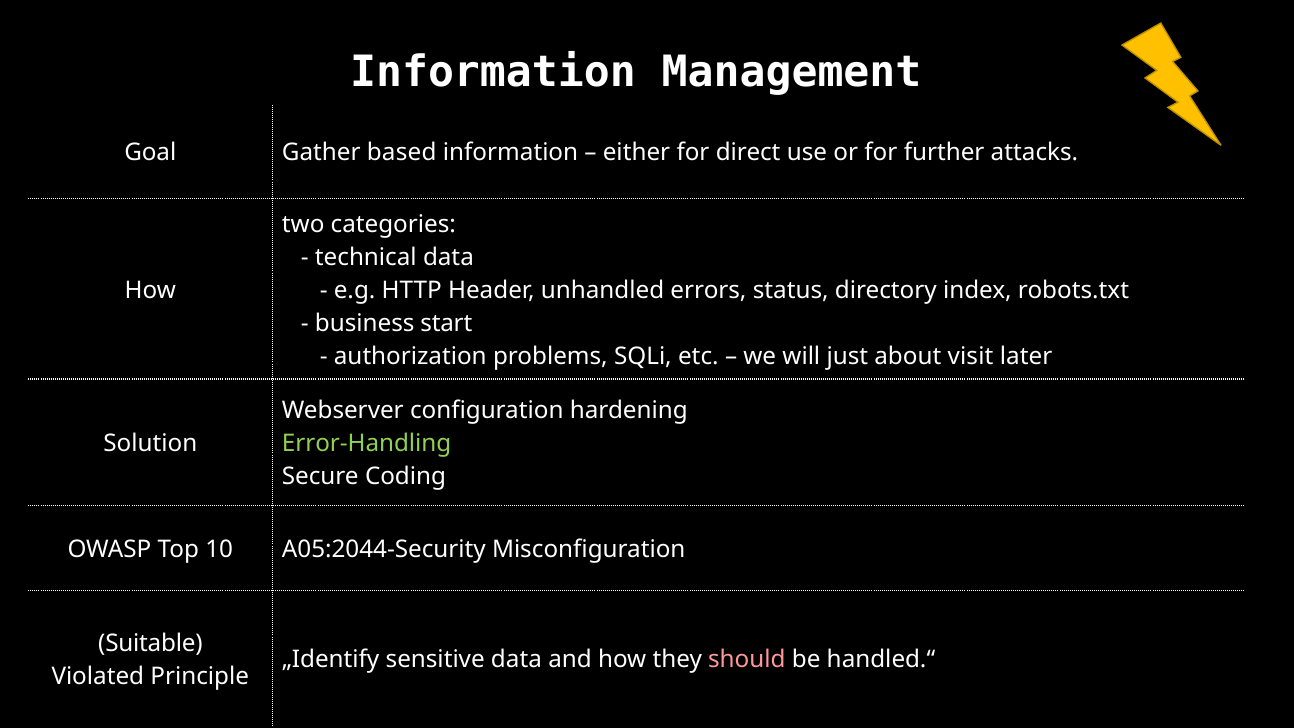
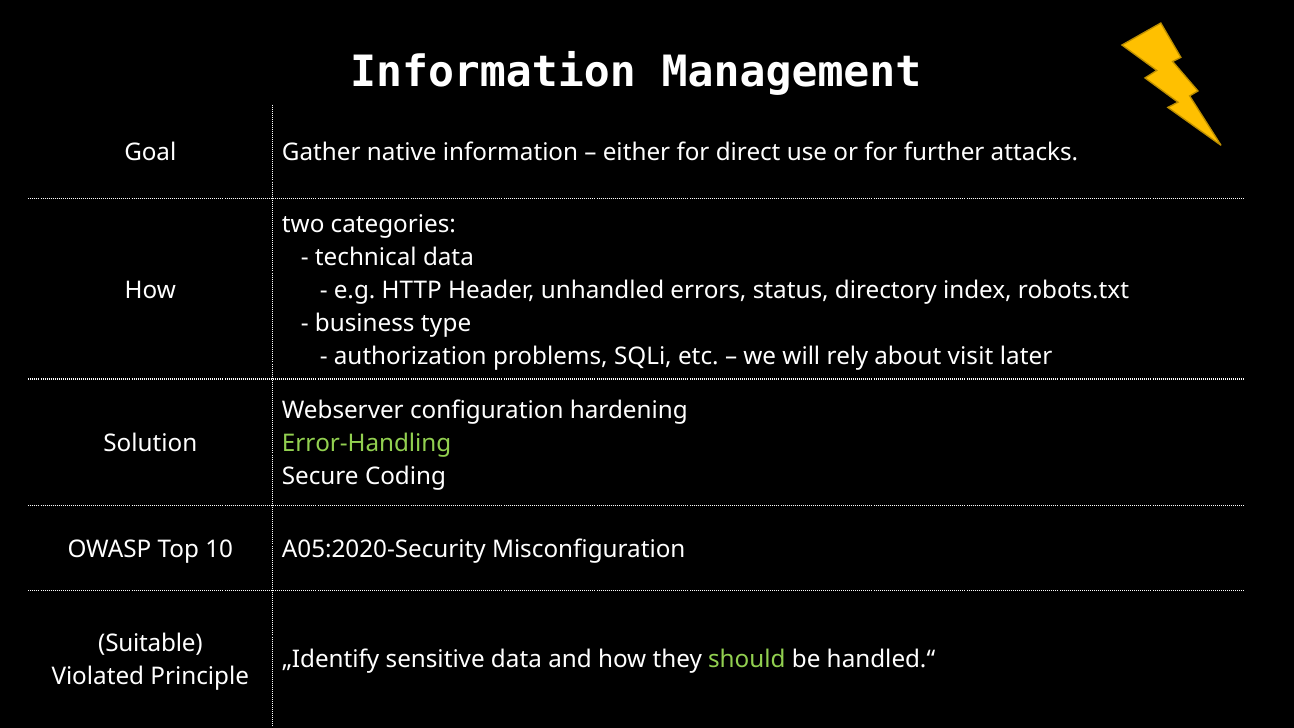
based: based -> native (402, 153)
start: start -> type (446, 323)
just: just -> rely (847, 356)
A05:2044-Security: A05:2044-Security -> A05:2020-Security (384, 549)
should colour: pink -> light green (747, 660)
